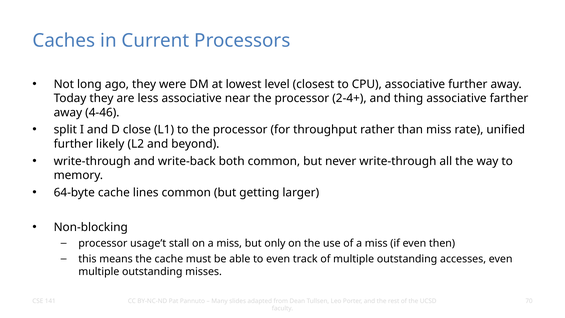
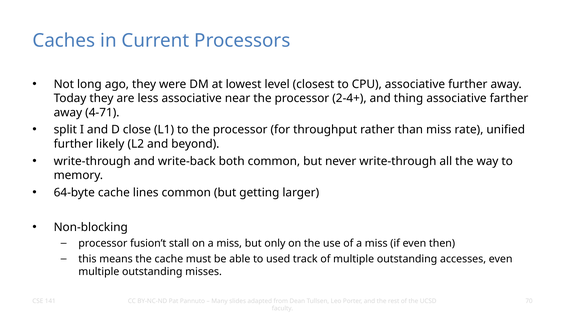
4-46: 4-46 -> 4-71 (102, 112)
usage’t: usage’t -> fusion’t (148, 243)
to even: even -> used (278, 259)
